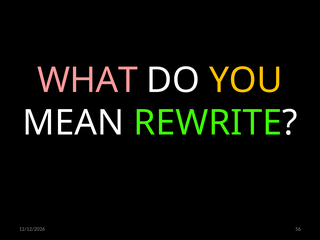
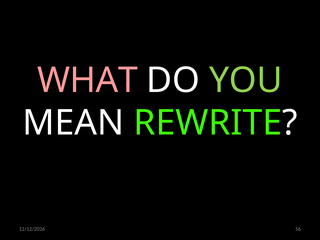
YOU colour: yellow -> light green (246, 80)
